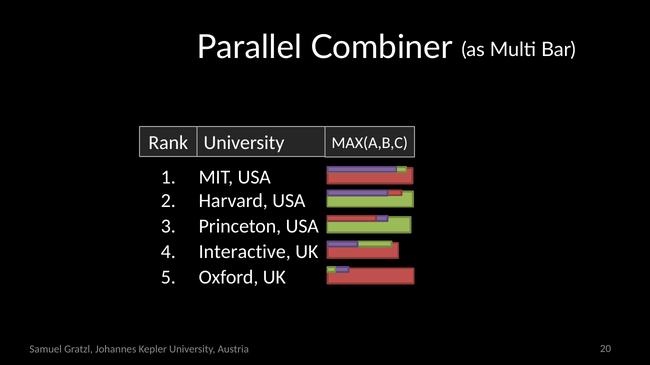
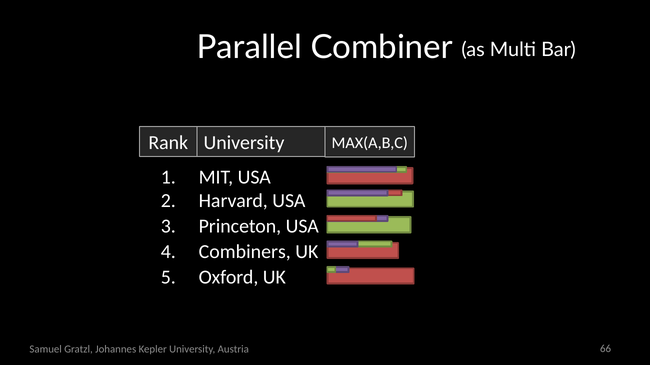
Interactive: Interactive -> Combiners (245, 252)
20: 20 -> 66 (606, 349)
